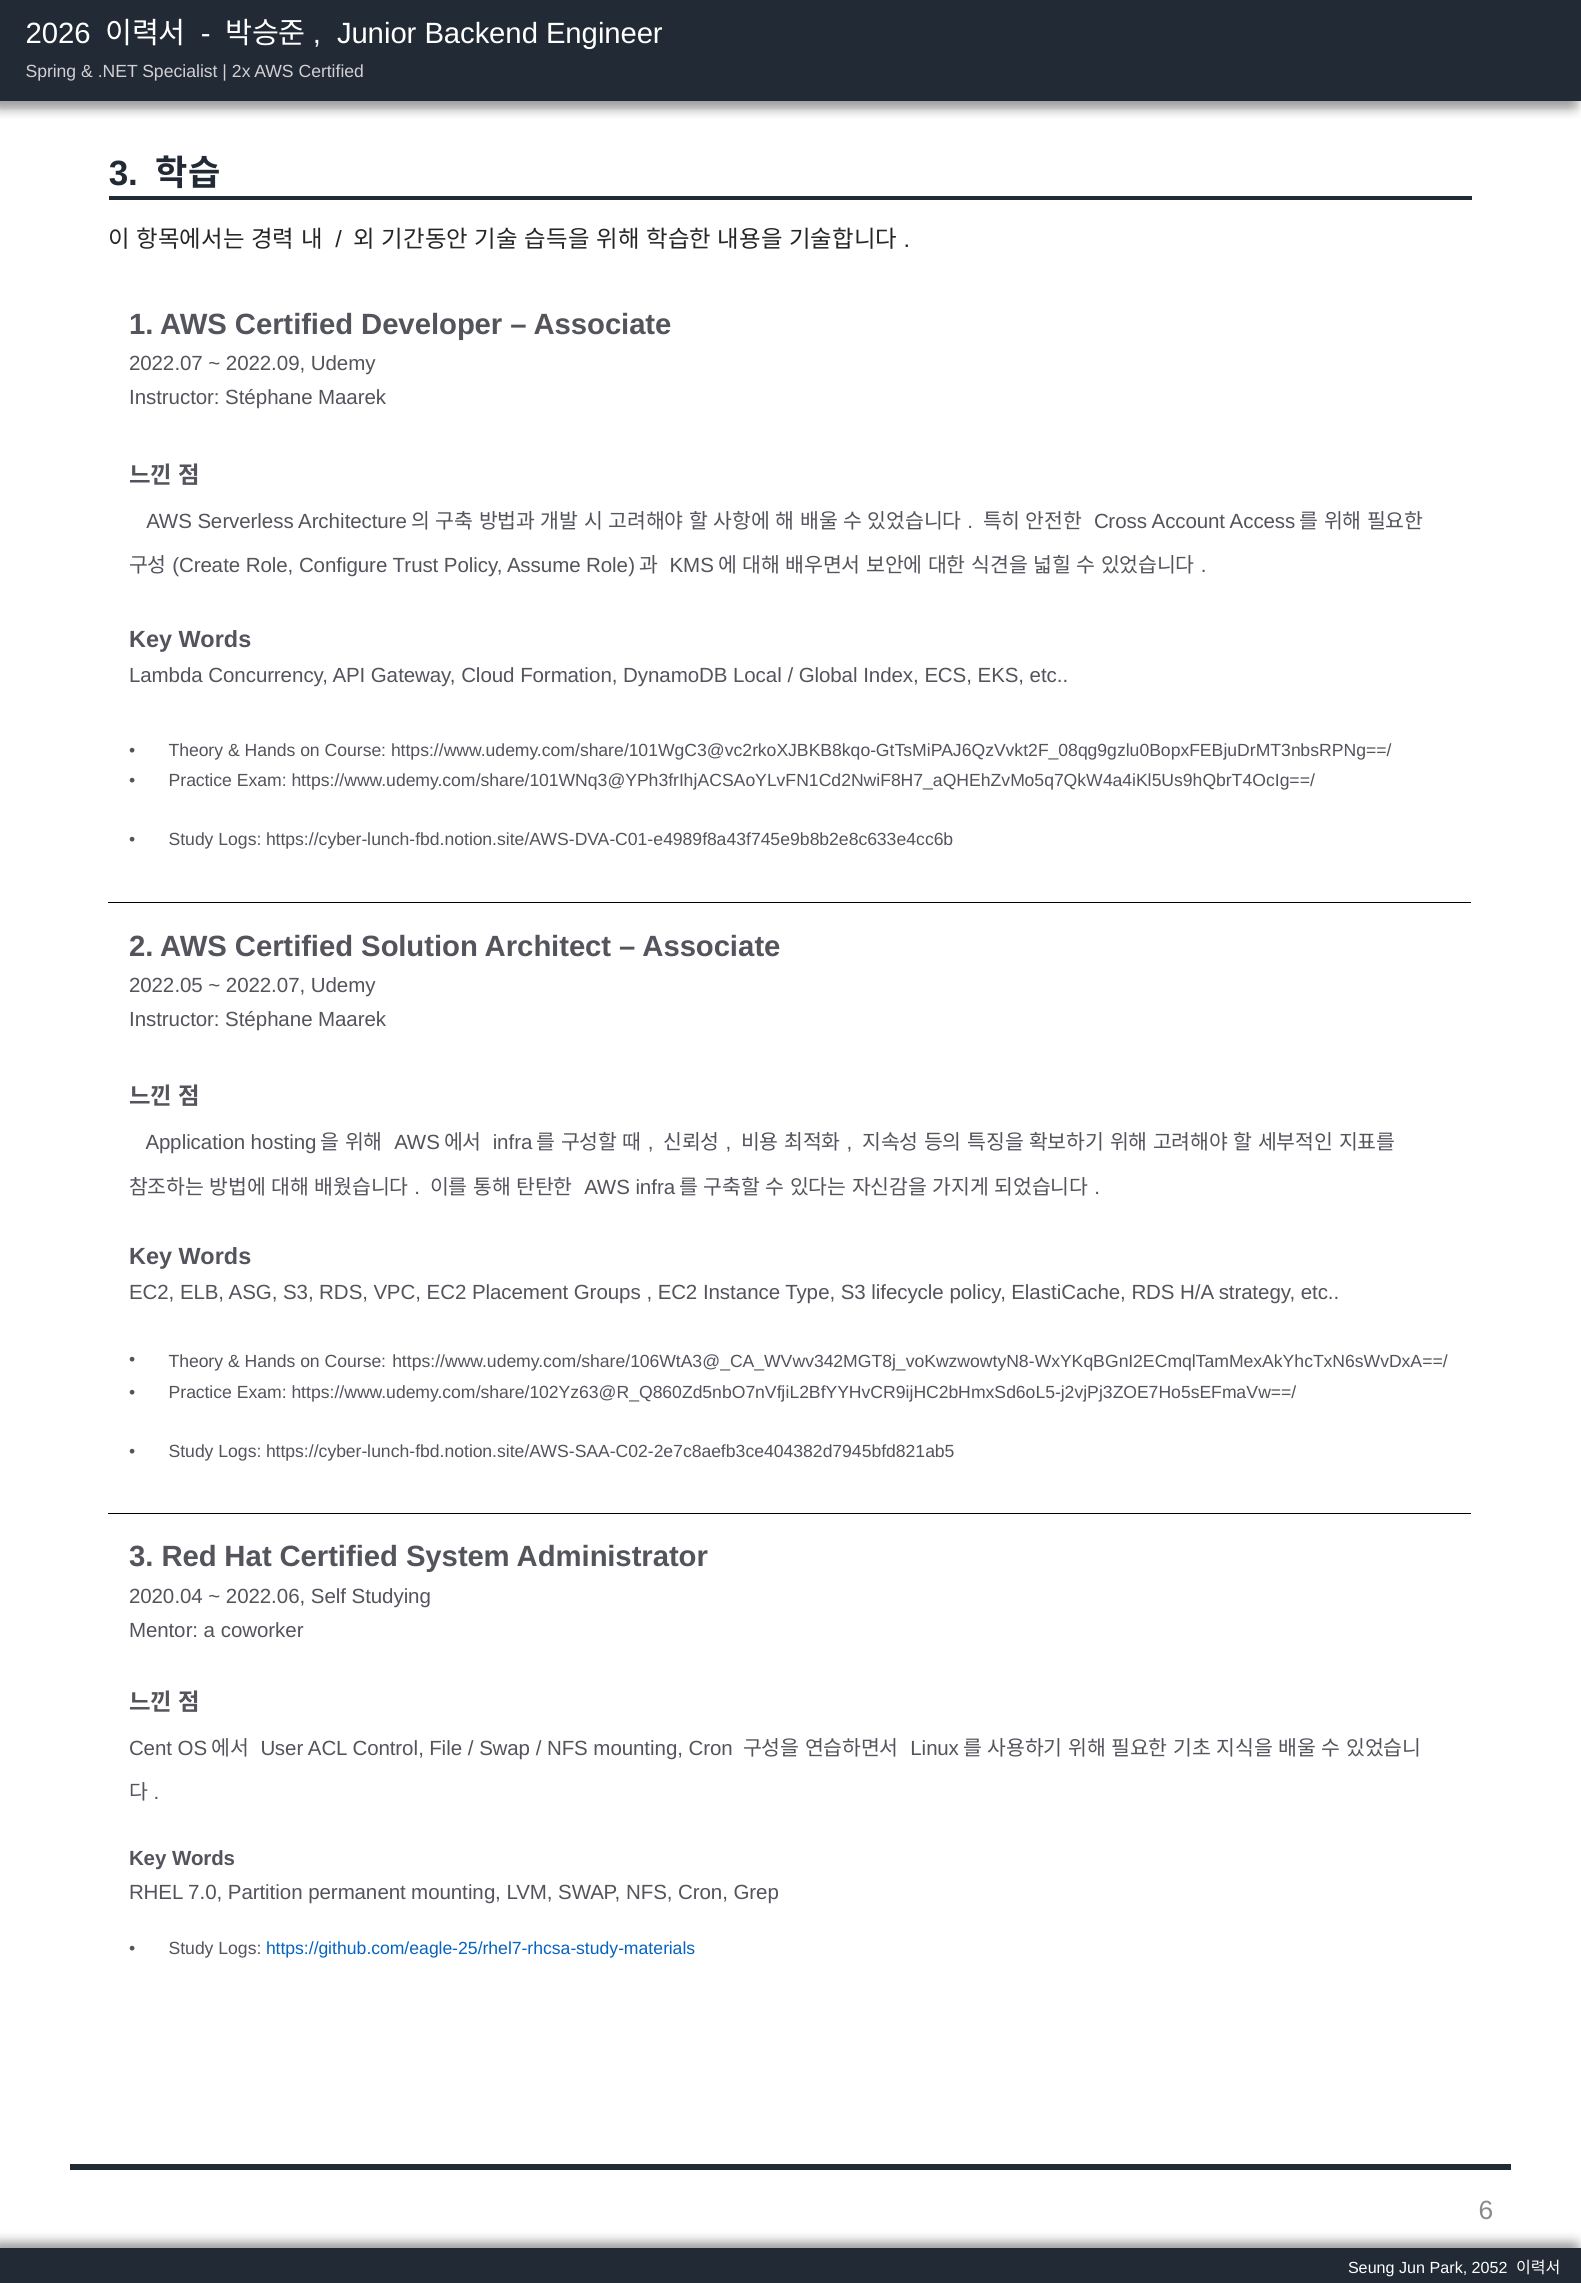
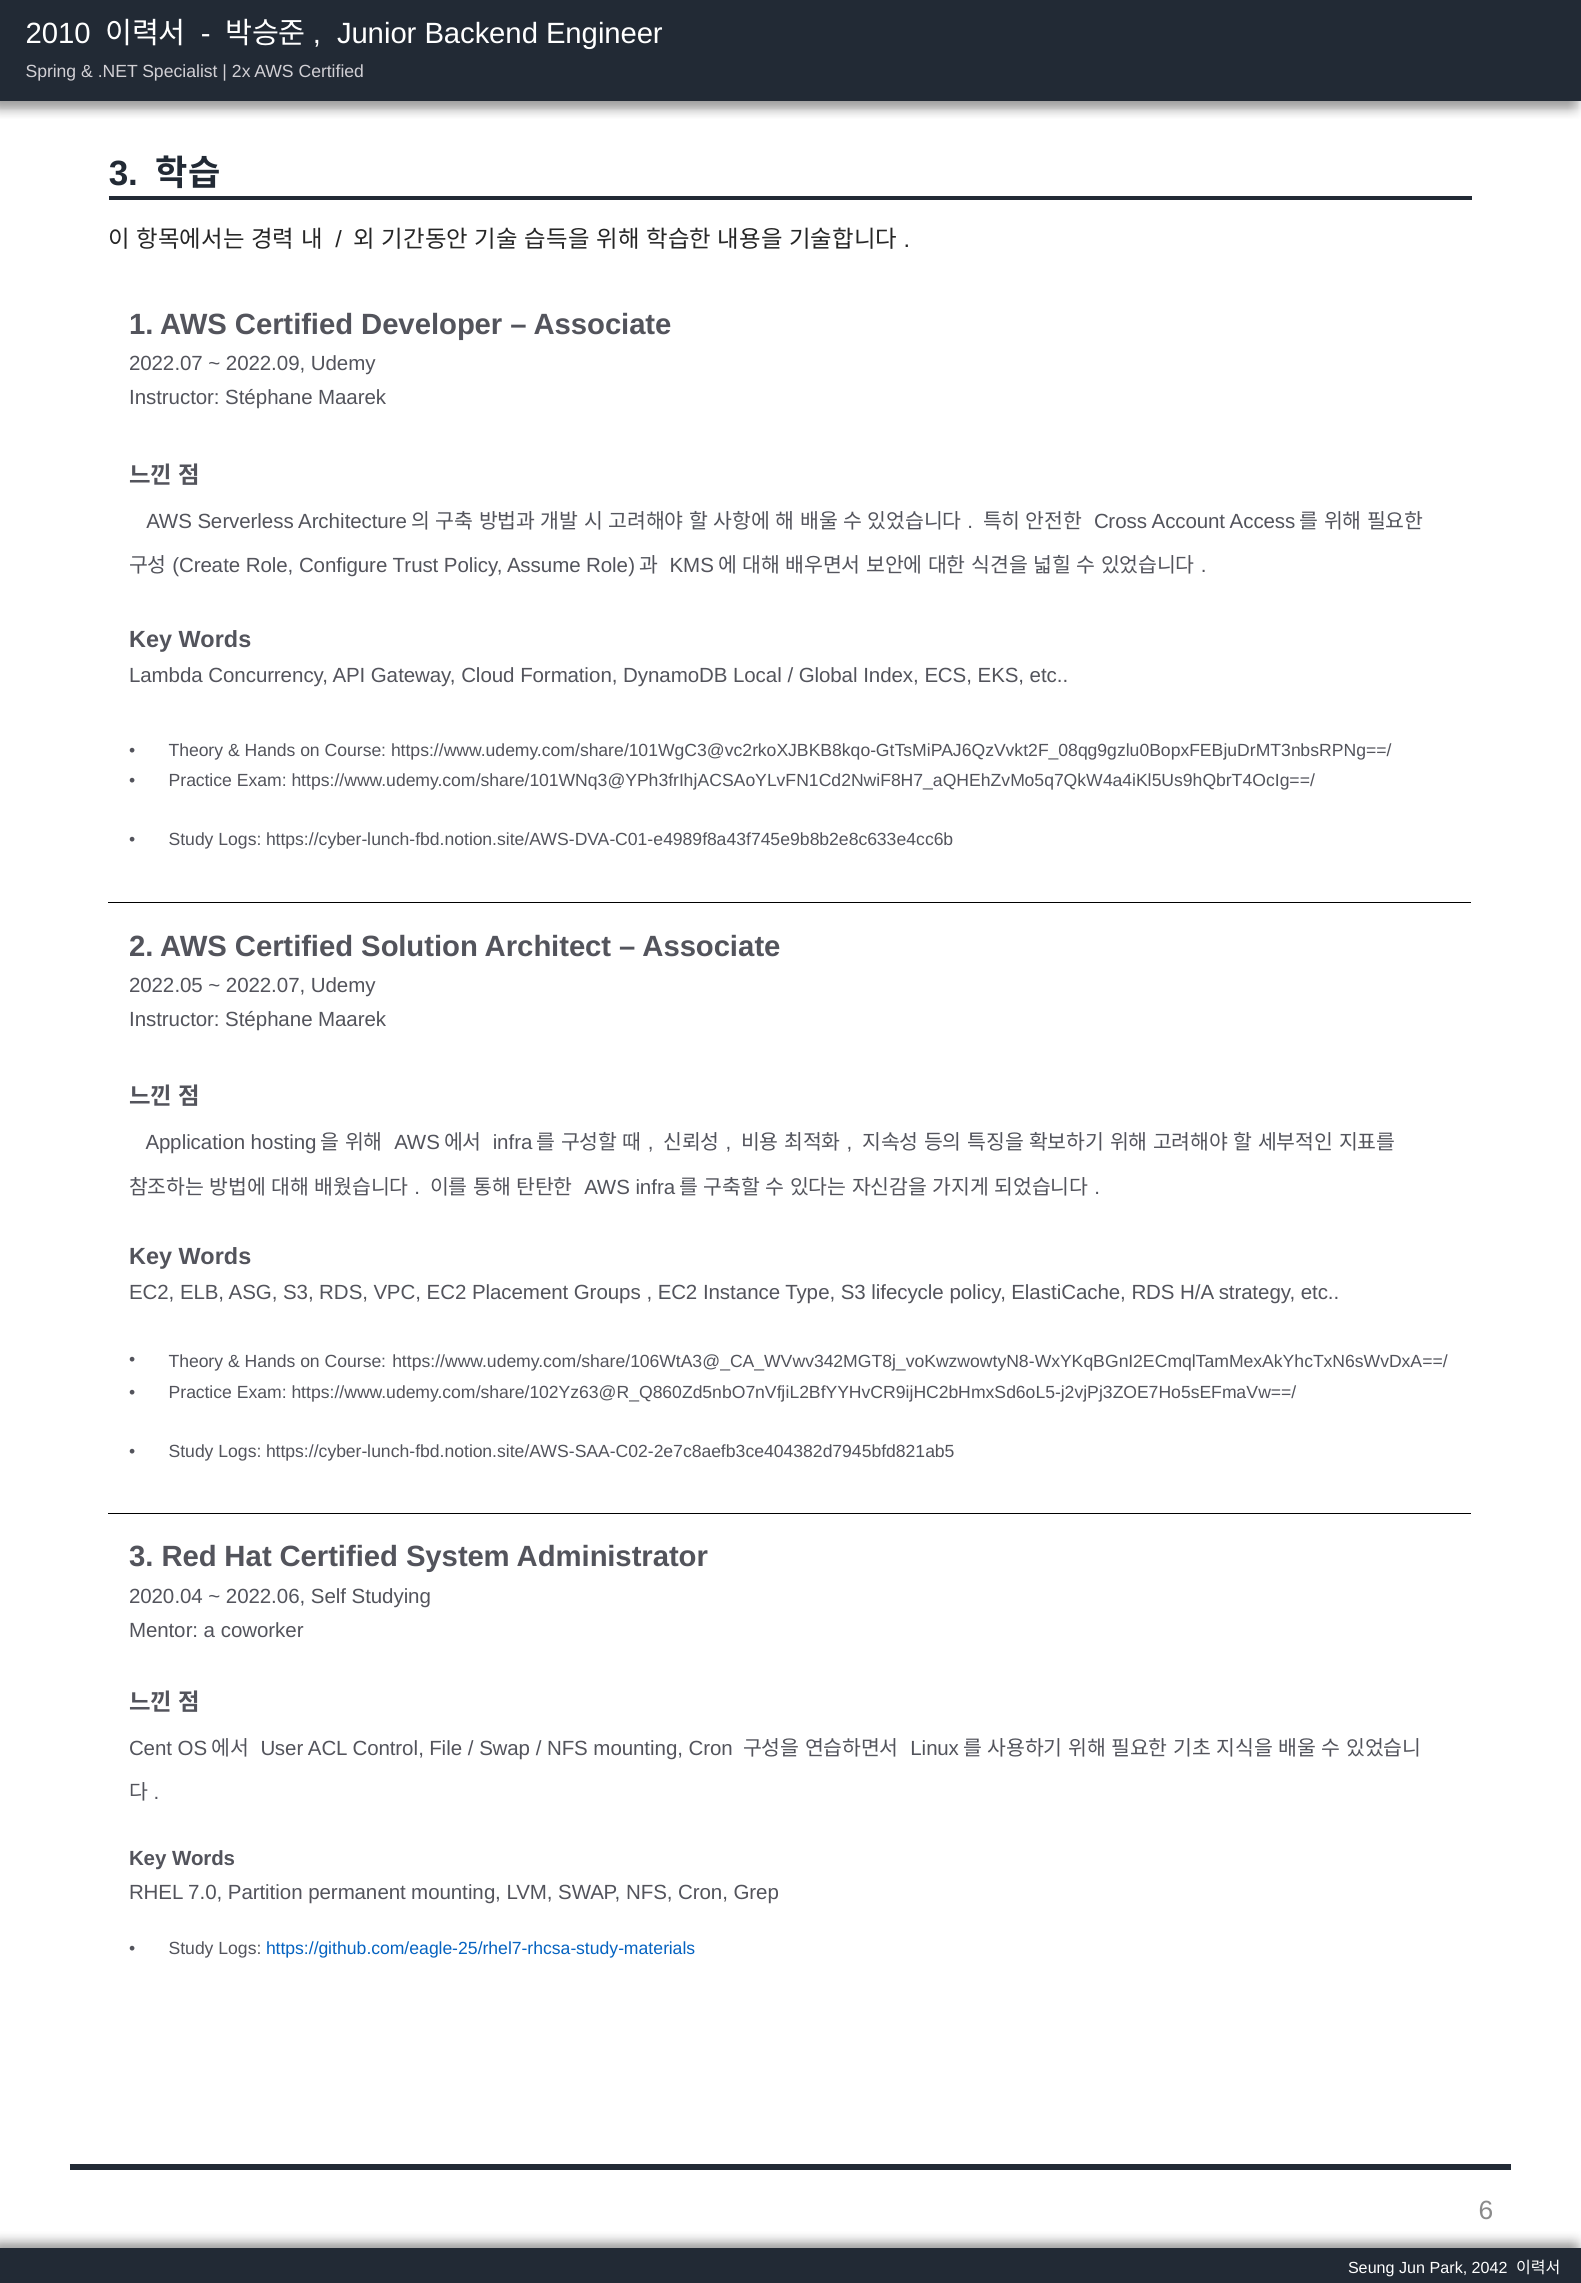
2026: 2026 -> 2010 (58, 34)
2052: 2052 -> 2042 (1490, 2268)
